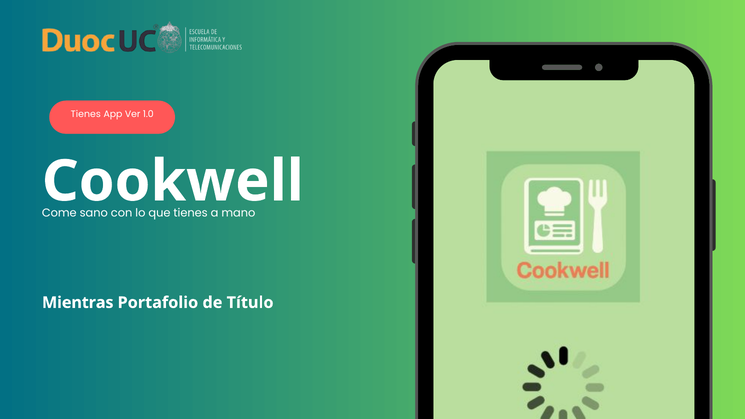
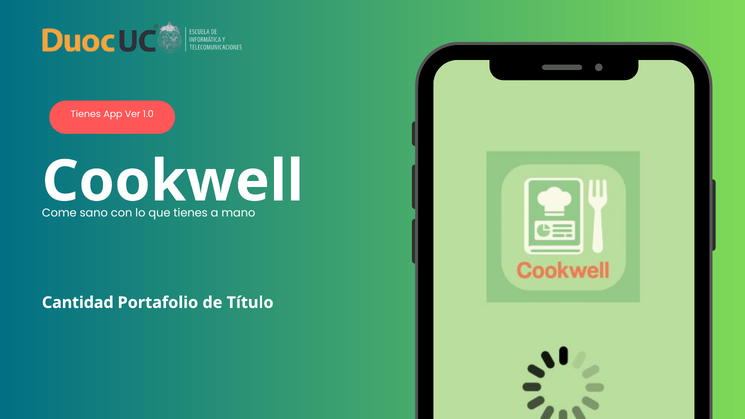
Mientras: Mientras -> Cantidad (78, 303)
